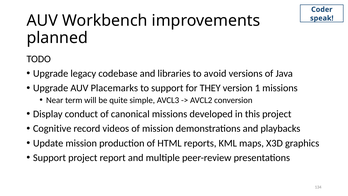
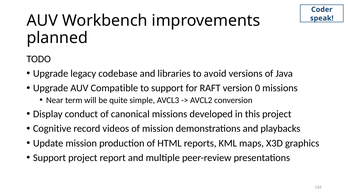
Placemarks: Placemarks -> Compatible (114, 88)
THEY: THEY -> RAFT (210, 88)
1: 1 -> 0 (257, 88)
